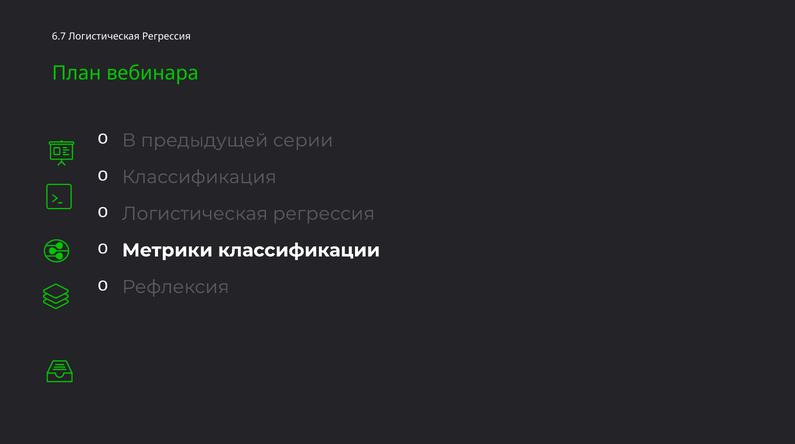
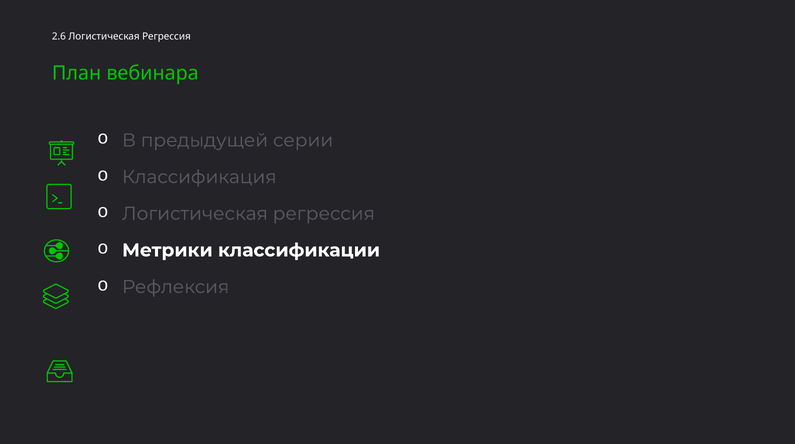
6.7: 6.7 -> 2.6 (59, 37)
